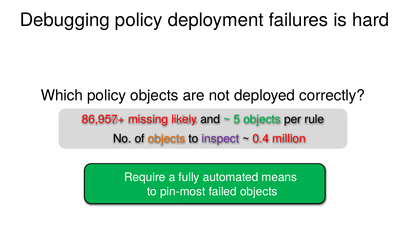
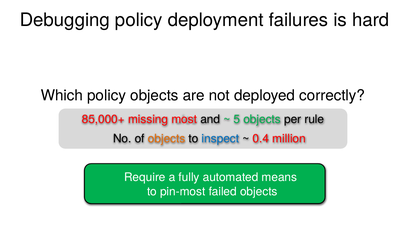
86,957+: 86,957+ -> 85,000+ (103, 119)
likely: likely -> most (184, 119)
inspect colour: purple -> blue (220, 139)
